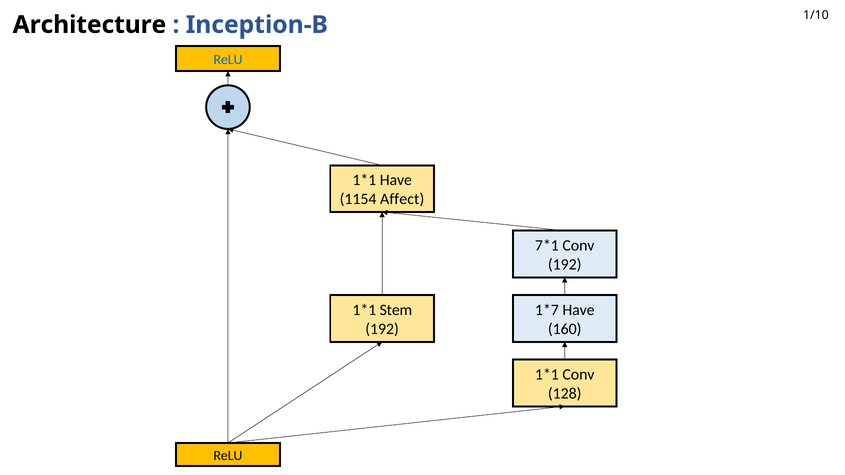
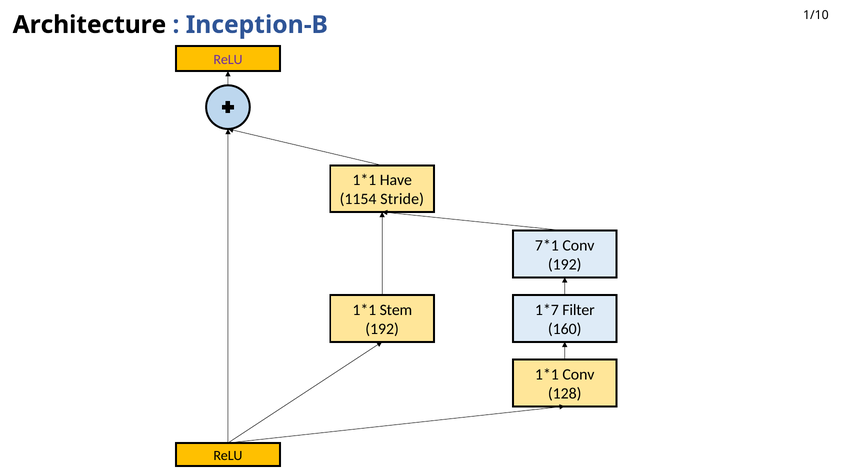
ReLU colour: blue -> purple (228, 59)
Affect: Affect -> Stride (402, 199)
Have: Have -> Filter (579, 310)
